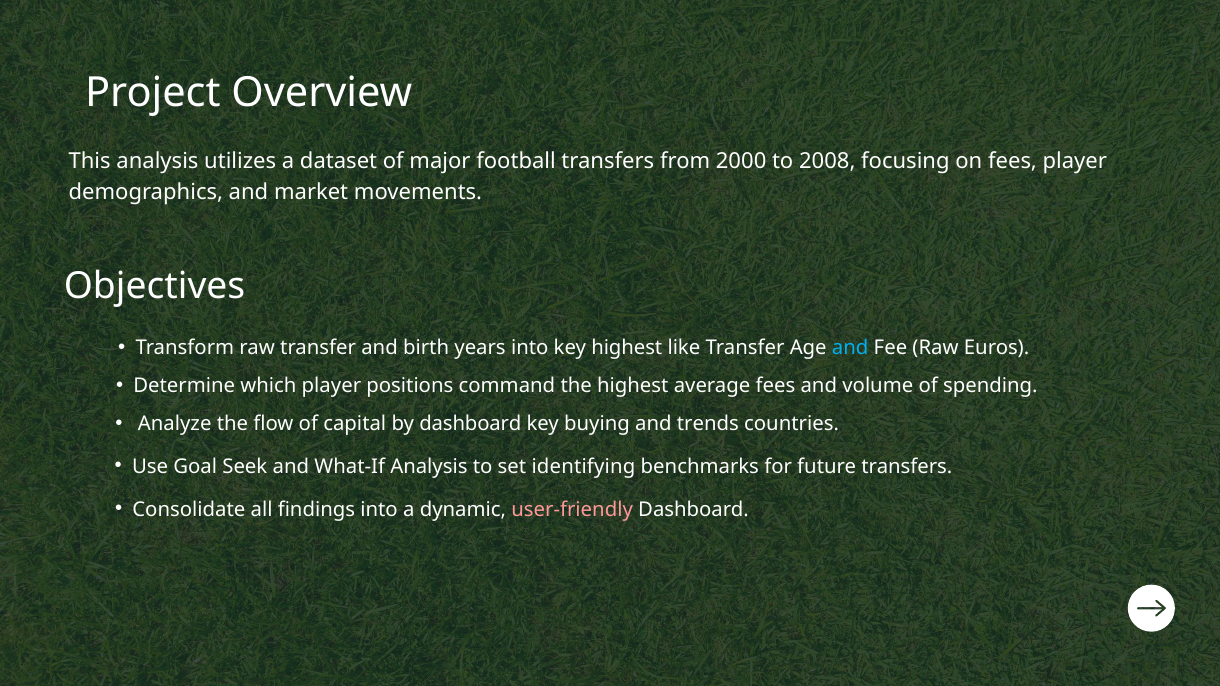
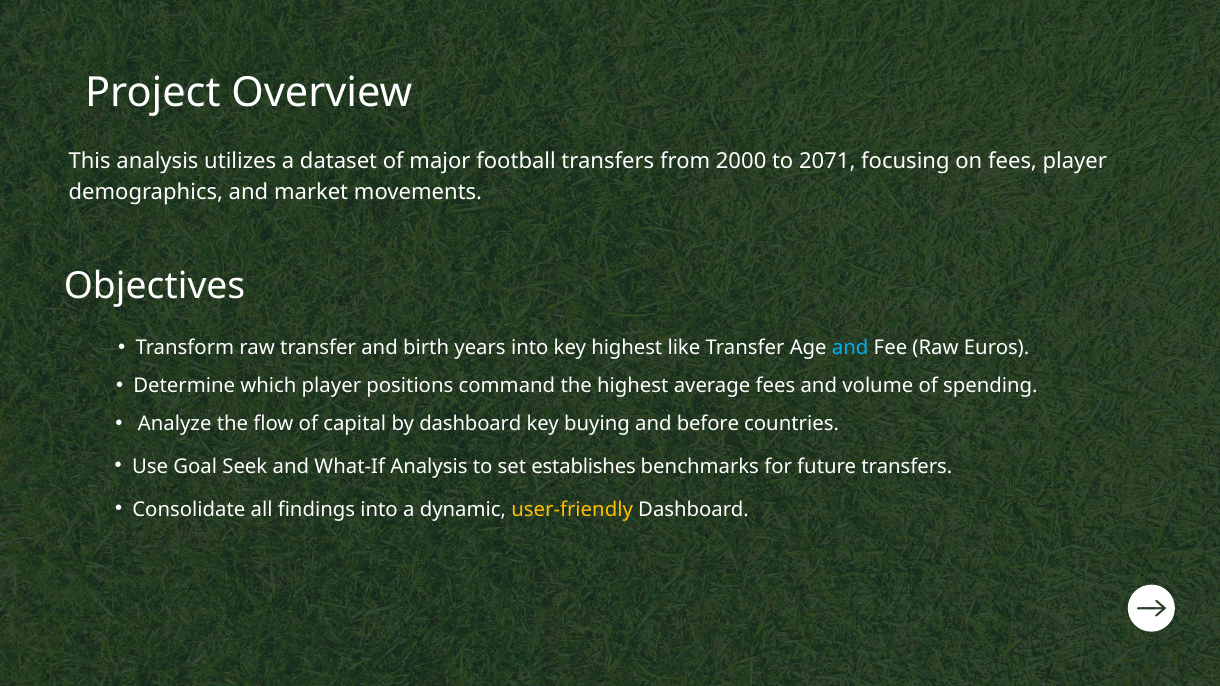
2008: 2008 -> 2071 (827, 161)
trends: trends -> before (708, 424)
identifying: identifying -> establishes (584, 467)
user-friendly colour: pink -> yellow (572, 510)
